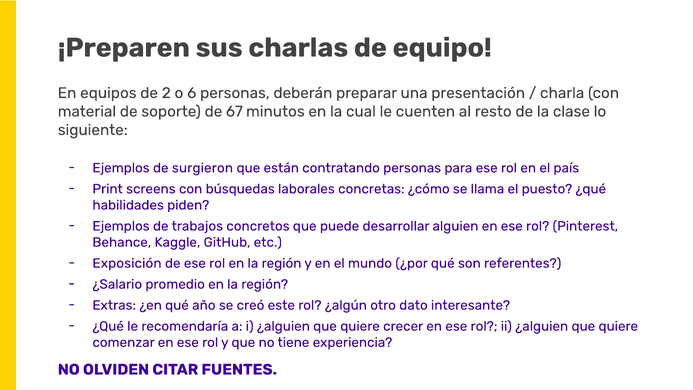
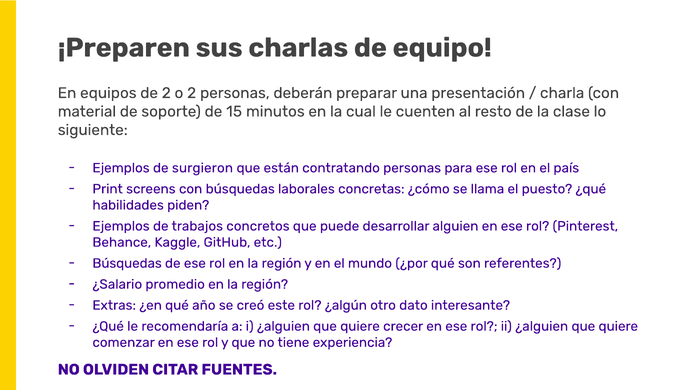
o 6: 6 -> 2 (192, 93)
67: 67 -> 15 (234, 111)
Exposición: Exposición -> Búsquedas (127, 263)
